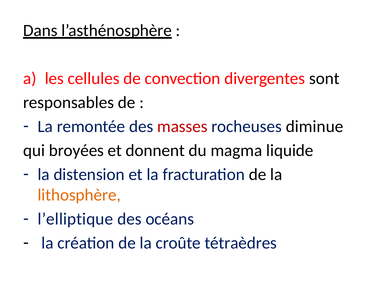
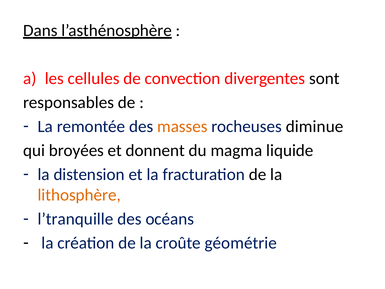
masses colour: red -> orange (182, 126)
l’elliptique: l’elliptique -> l’tranquille (75, 219)
tétraèdres: tétraèdres -> géométrie (241, 243)
